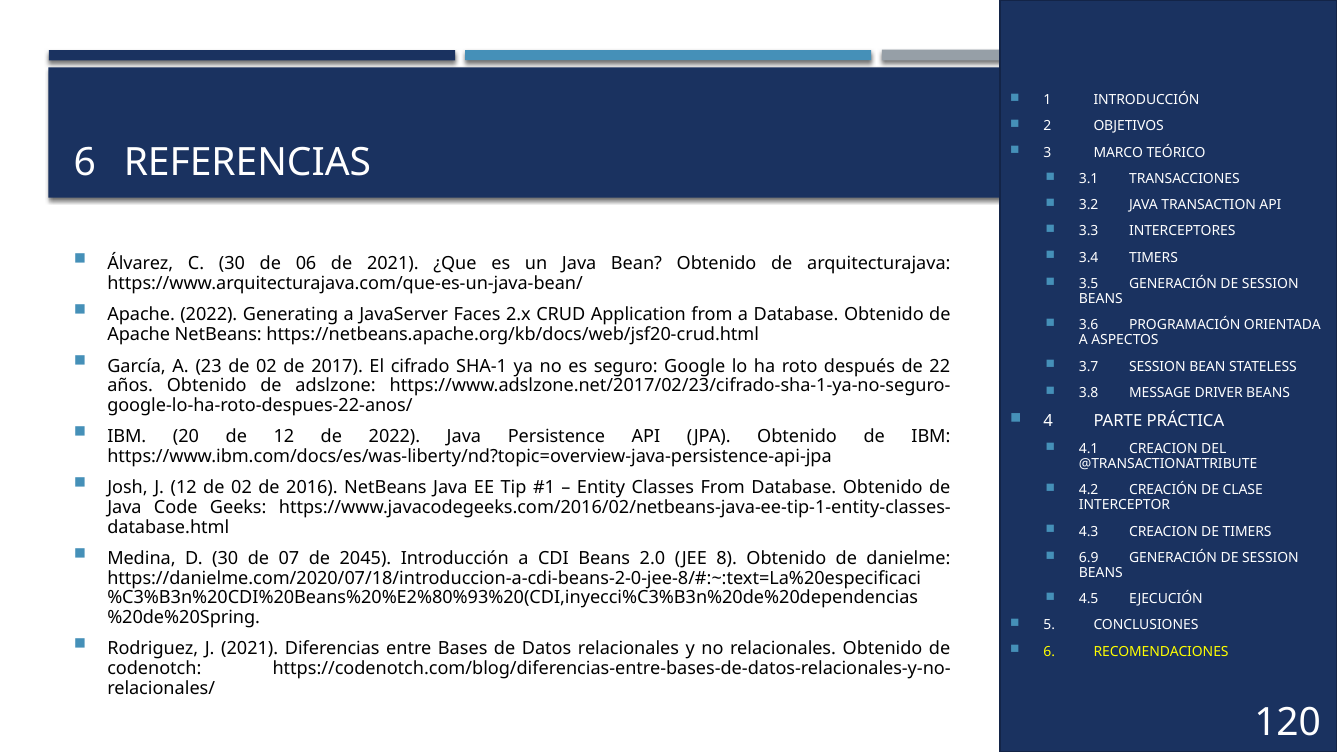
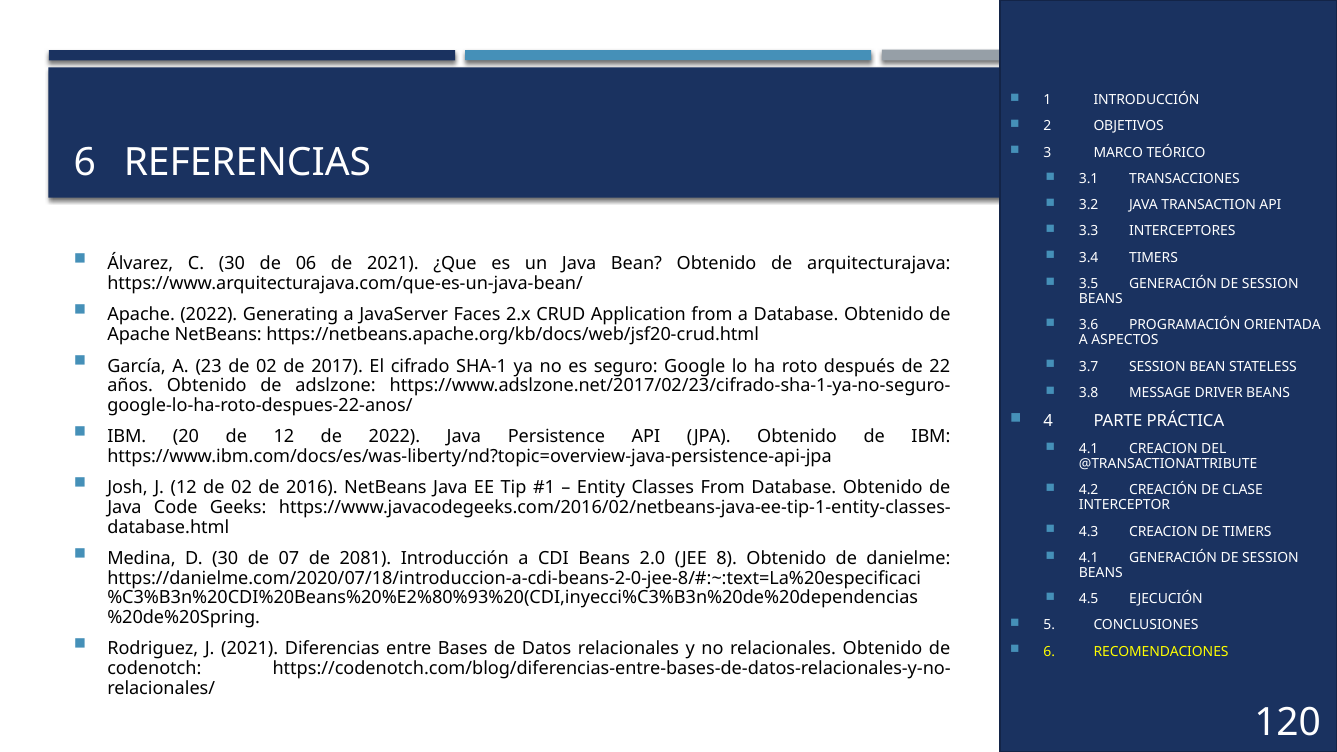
2045: 2045 -> 2081 (365, 559)
6.9: 6.9 -> 4.1 (1089, 558)
